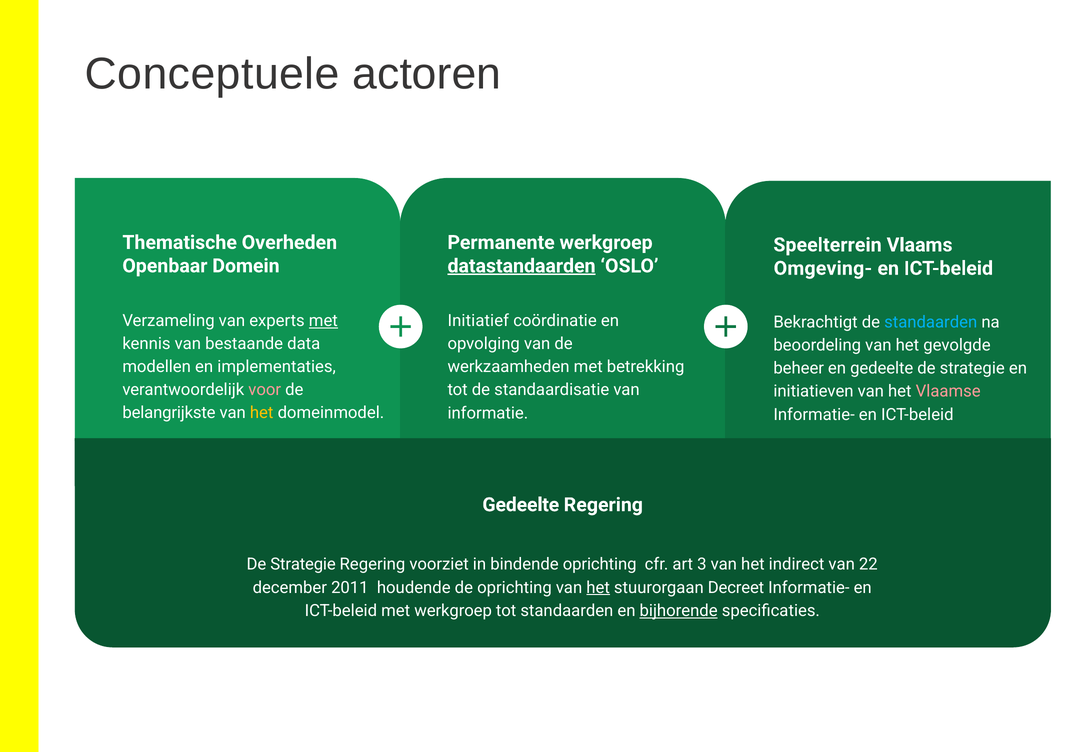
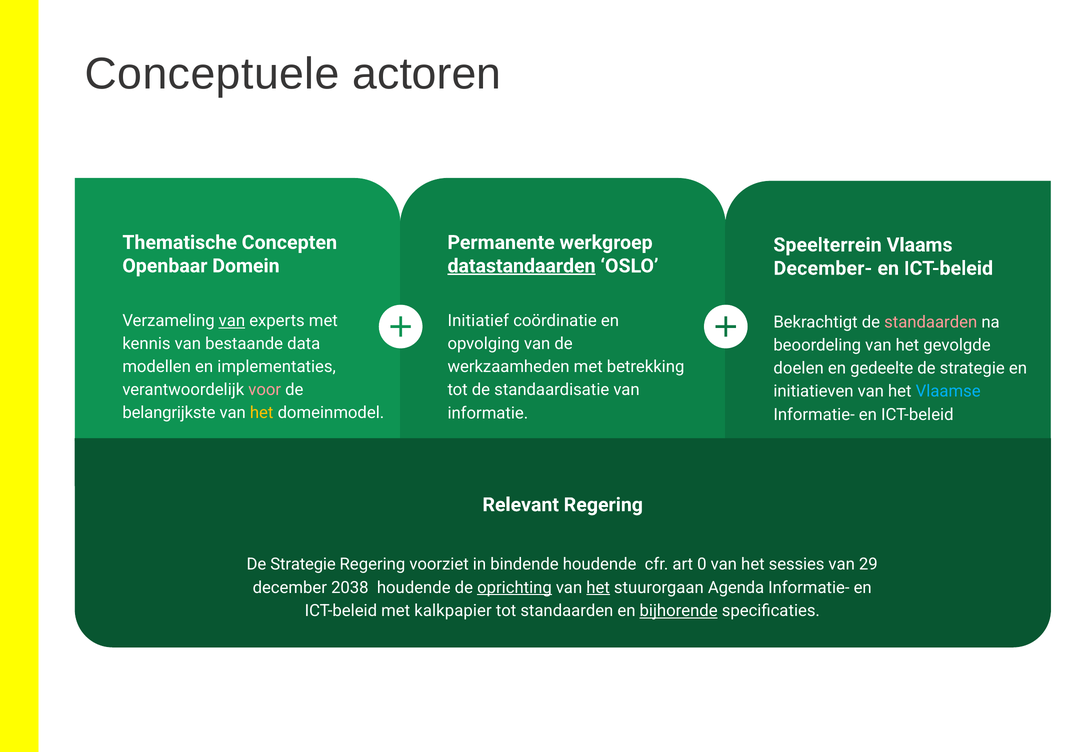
Overheden: Overheden -> Concepten (289, 243)
Omgeving-: Omgeving- -> December- (823, 269)
van underline: none -> present (232, 321)
met underline: present -> none (323, 321)
standaarden colour: light blue -> pink (931, 323)
beheer: beheer -> doelen (799, 369)
Vlaamse colour: pink -> light blue (948, 392)
Gedeelte: Gedeelte -> Relevant (521, 505)
bindende oprichting: oprichting -> houdende (600, 565)
3: 3 -> 0 (702, 565)
indirect: indirect -> sessies (797, 565)
22: 22 -> 29 (868, 565)
2011: 2011 -> 2038 (350, 588)
oprichting underline: none -> present (515, 588)
Decreet: Decreet -> Agenda (736, 588)
met werkgroep: werkgroep -> kalkpapier (453, 611)
